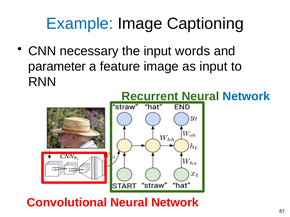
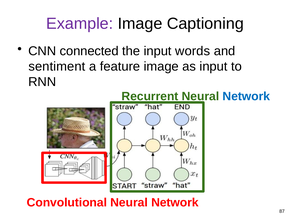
Example colour: blue -> purple (80, 24)
necessary: necessary -> connected (89, 51)
parameter: parameter -> sentiment (57, 67)
